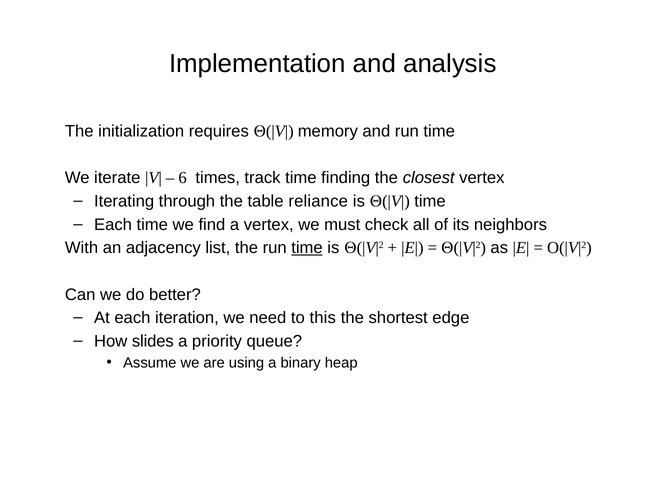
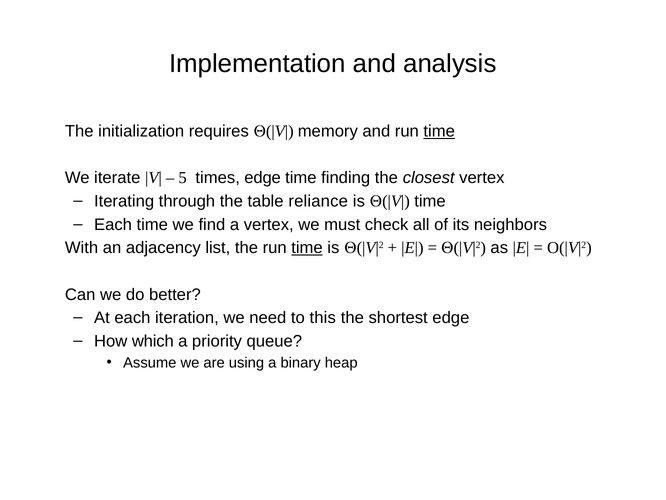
time underline: none -> present (439, 131)
6: 6 -> 5 (183, 178)
times track: track -> edge (263, 178)
slides: slides -> which (153, 341)
